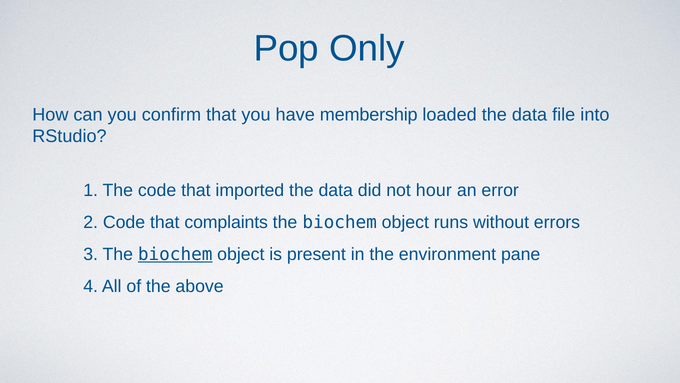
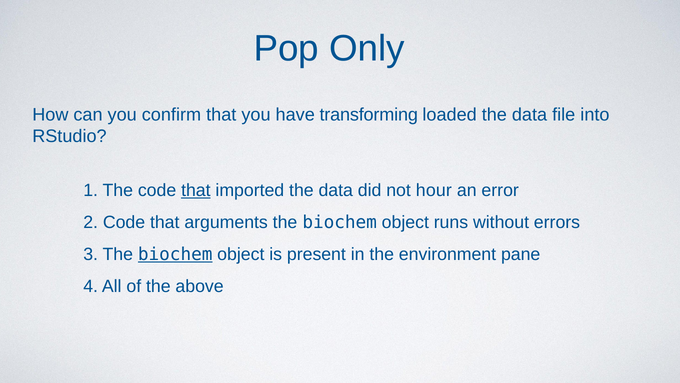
membership: membership -> transforming (369, 115)
that underline: none -> present (196, 190)
complaints: complaints -> arguments (226, 222)
